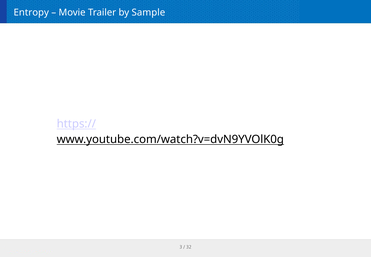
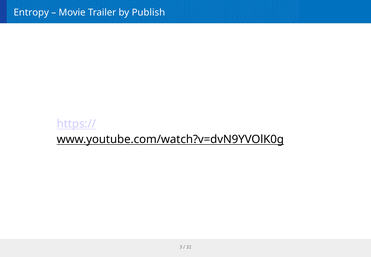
Sample: Sample -> Publish (148, 12)
